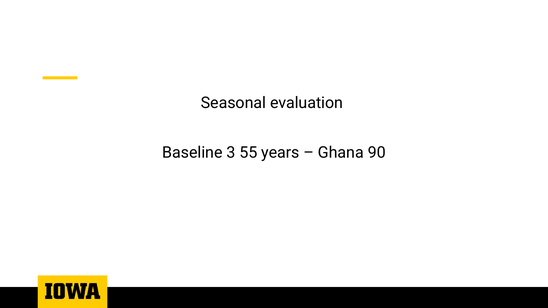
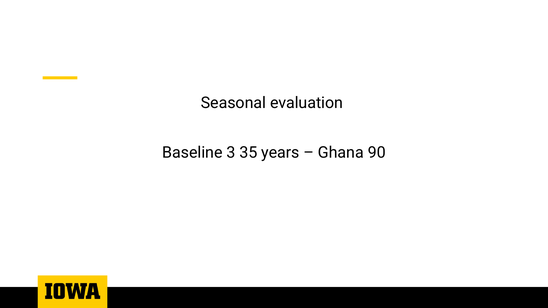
55: 55 -> 35 (248, 153)
